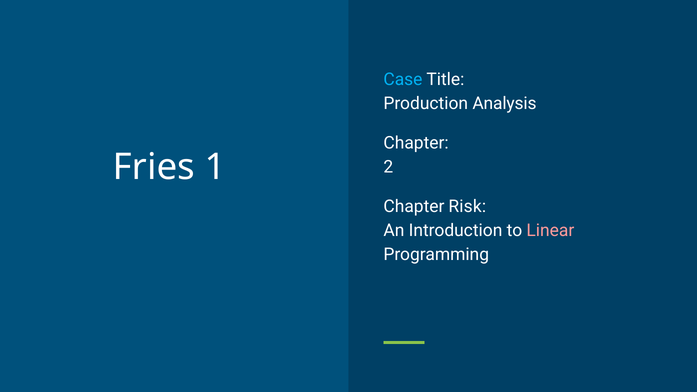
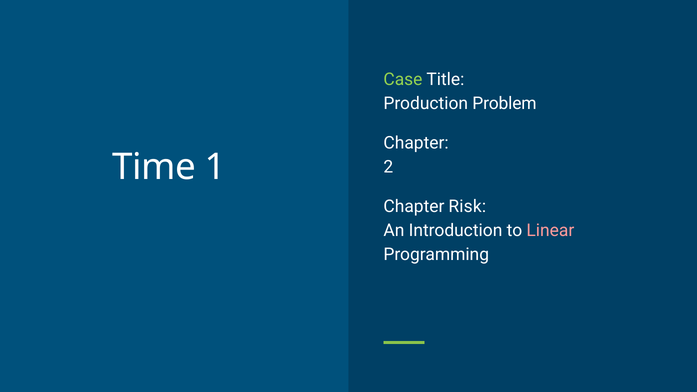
Case colour: light blue -> light green (403, 79)
Analysis: Analysis -> Problem (504, 103)
Fries: Fries -> Time (154, 167)
